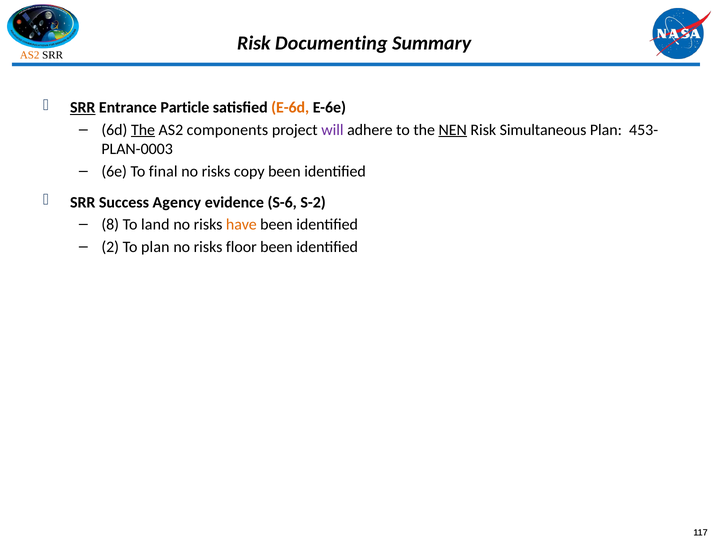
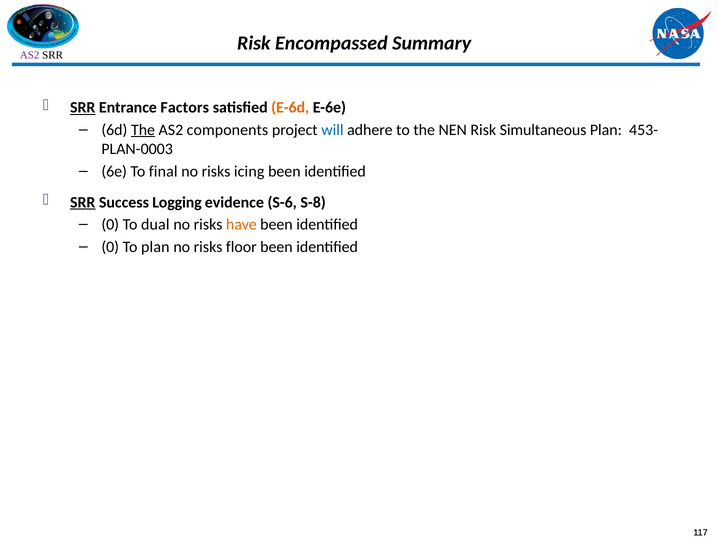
Documenting: Documenting -> Encompassed (331, 43)
AS2 colour: orange -> purple (30, 55)
Particle: Particle -> Factors (185, 108)
will colour: purple -> blue (332, 130)
NEN underline: present -> none (453, 130)
copy: copy -> icing (249, 171)
SRR underline: none -> present (83, 203)
Agency: Agency -> Logging (177, 203)
S-2: S-2 -> S-8 (313, 203)
8: 8 -> 0 (110, 225)
land: land -> dual (155, 225)
2: 2 -> 0 (110, 247)
